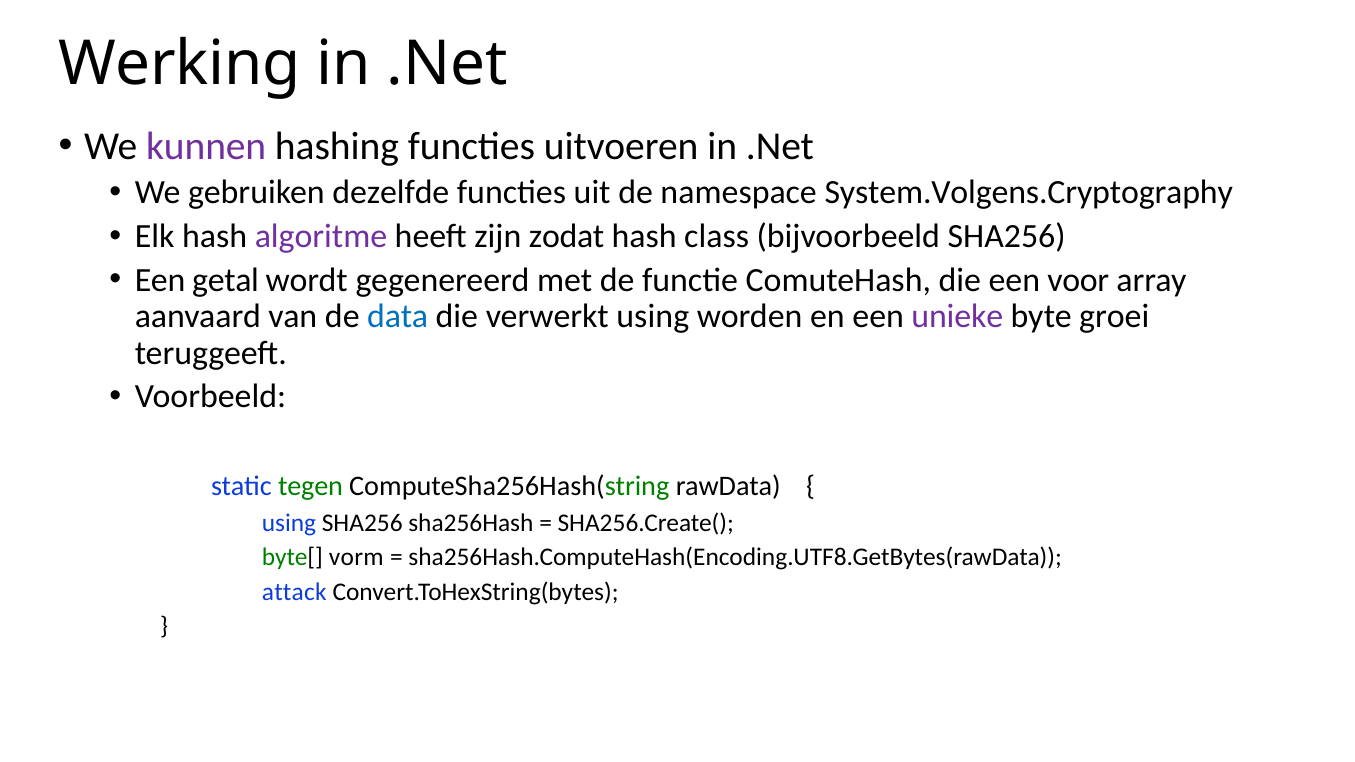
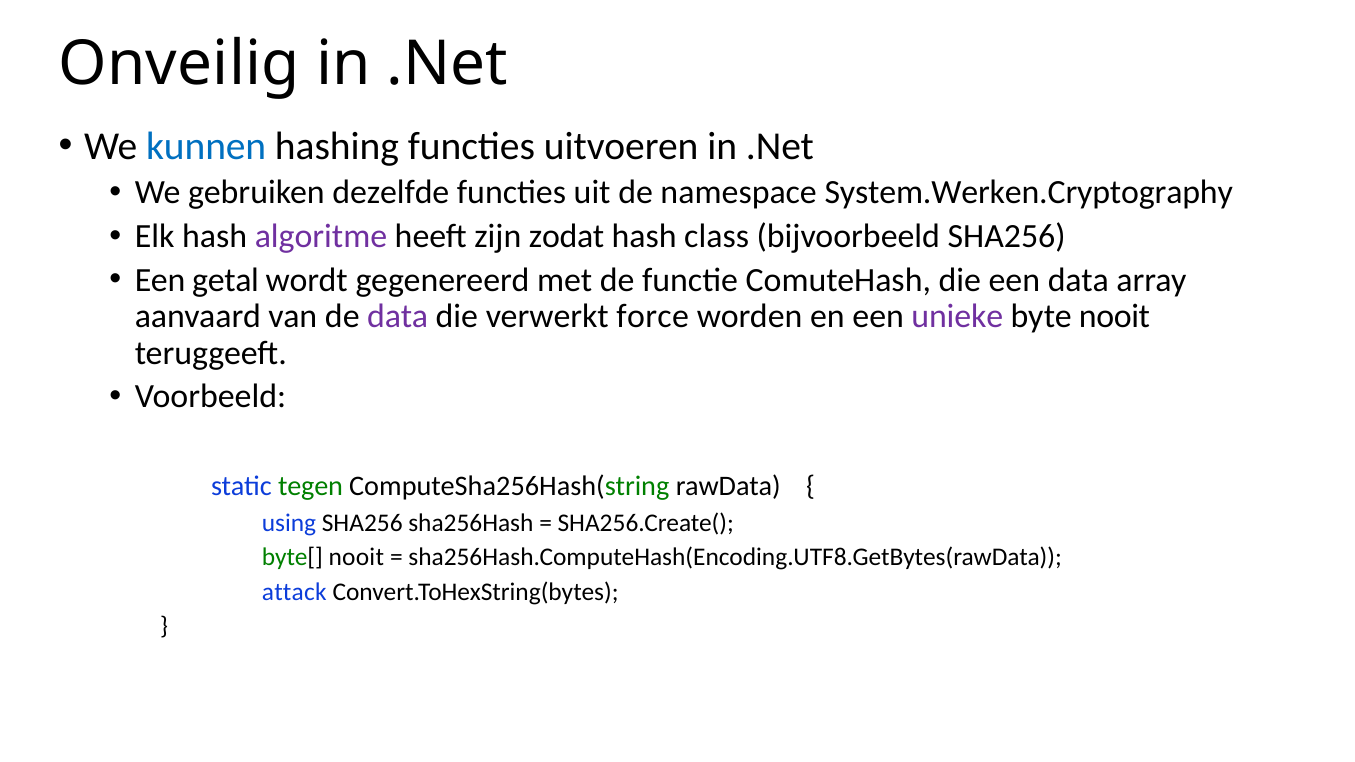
Werking: Werking -> Onveilig (179, 64)
kunnen colour: purple -> blue (206, 146)
System.Volgens.Cryptography: System.Volgens.Cryptography -> System.Werken.Cryptography (1029, 193)
een voor: voor -> data (1078, 280)
data colour: blue -> purple (398, 317)
verwerkt using: using -> force (653, 317)
byte groei: groei -> nooit (1114, 317)
byte[ vorm: vorm -> nooit (356, 558)
